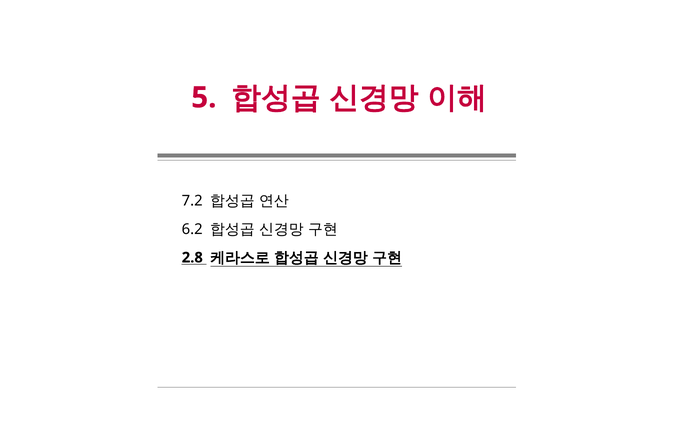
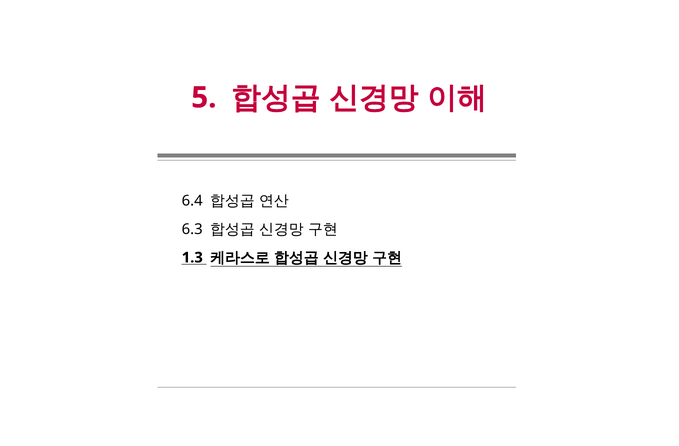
7.2: 7.2 -> 6.4 (192, 201)
6.2: 6.2 -> 6.3 (192, 229)
2.8: 2.8 -> 1.3 (192, 258)
